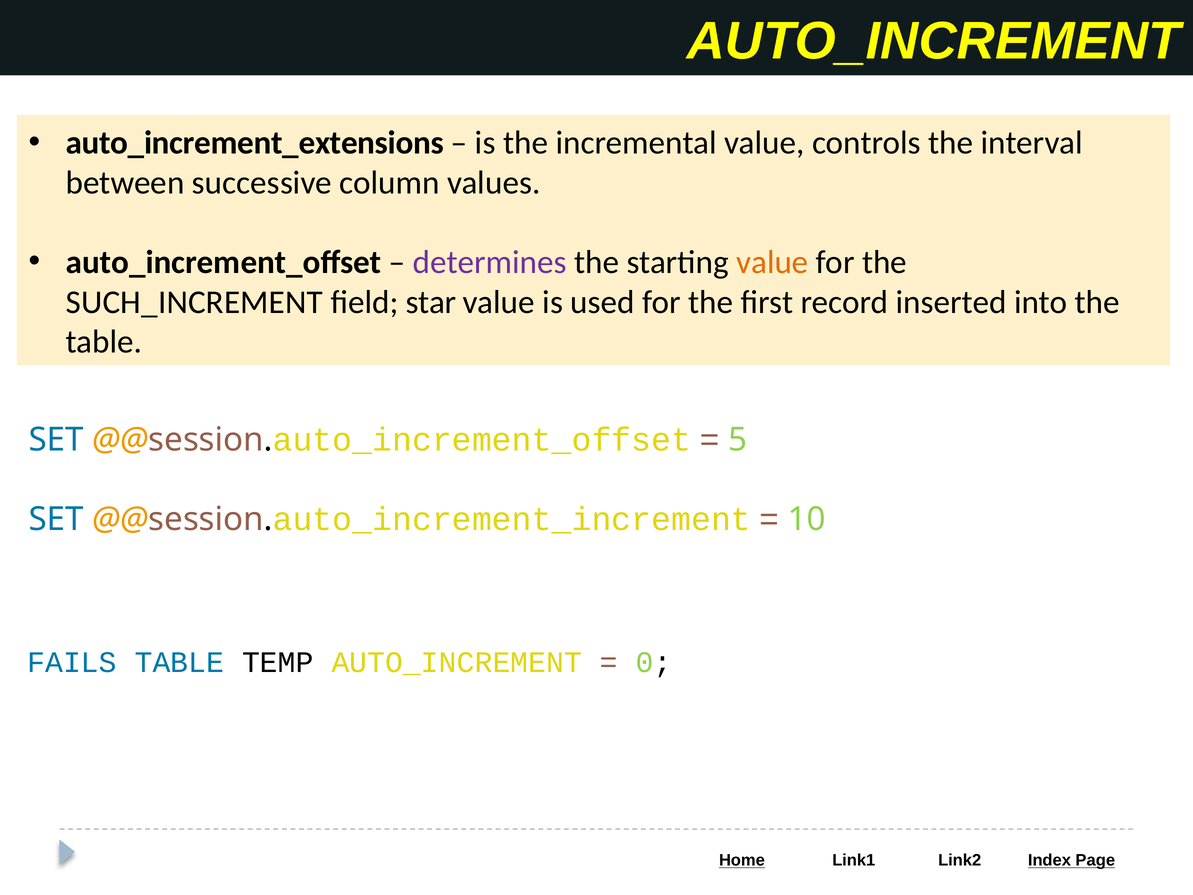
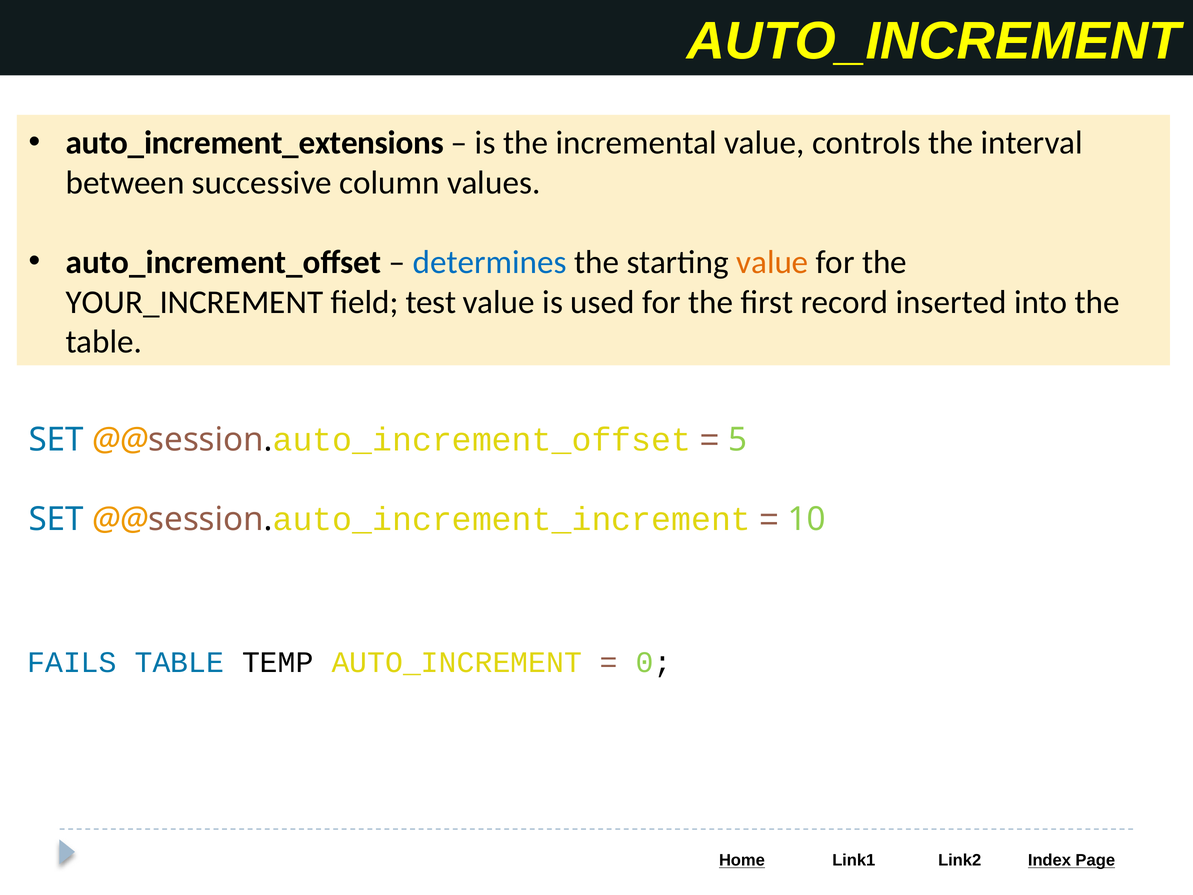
determines colour: purple -> blue (490, 262)
SUCH_INCREMENT: SUCH_INCREMENT -> YOUR_INCREMENT (194, 302)
star: star -> test (431, 302)
